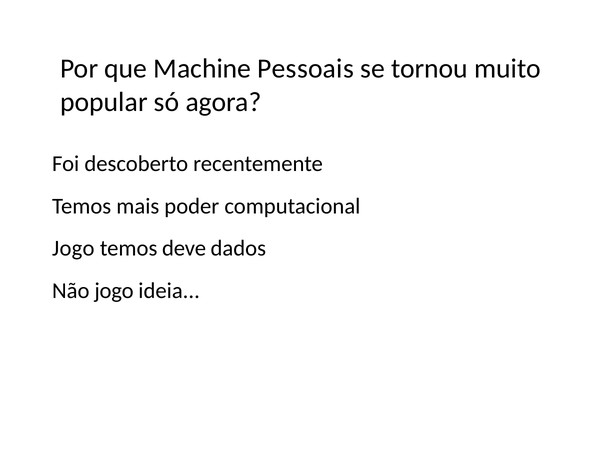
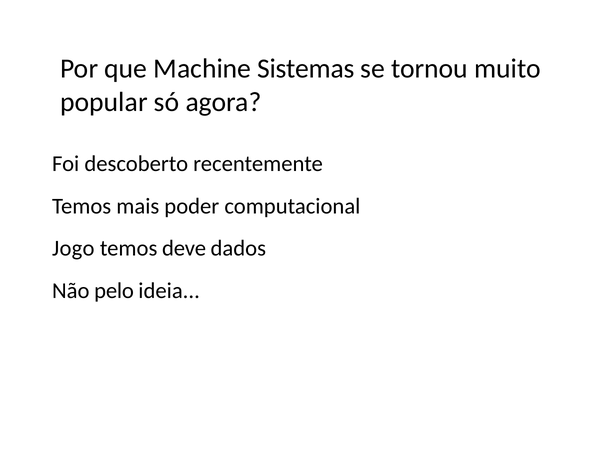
Pessoais: Pessoais -> Sistemas (306, 69)
Não jogo: jogo -> pelo (114, 291)
